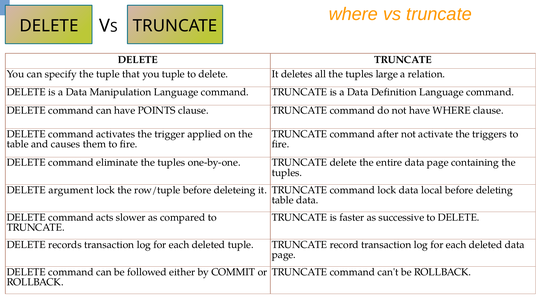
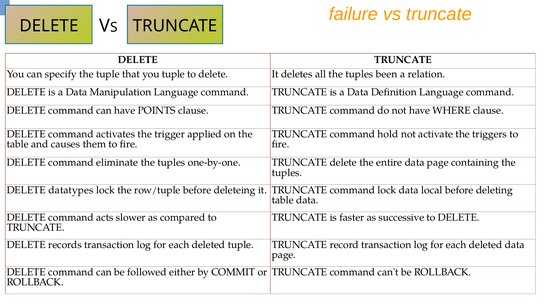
where: where -> failure (353, 14)
large: large -> been (387, 74)
after: after -> hold (388, 134)
argument: argument -> datatypes (71, 190)
